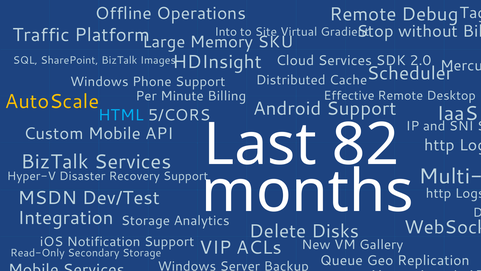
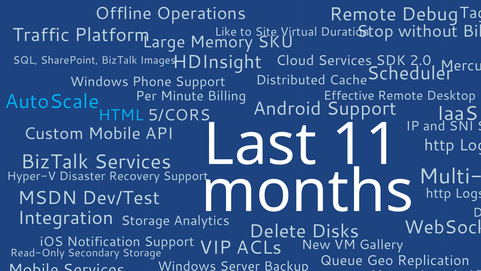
Into: Into -> Like (226, 32)
Gradient: Gradient -> Duration (345, 32)
AutoScale colour: yellow -> light blue (52, 101)
82: 82 -> 11 (365, 145)
